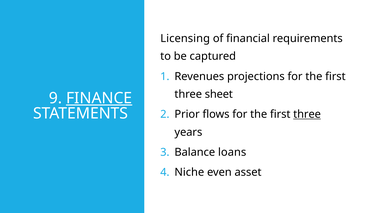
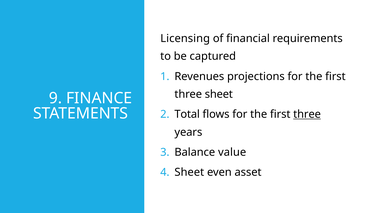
FINANCE underline: present -> none (99, 98)
Prior: Prior -> Total (187, 114)
loans: loans -> value (232, 152)
Niche: Niche -> Sheet (189, 172)
